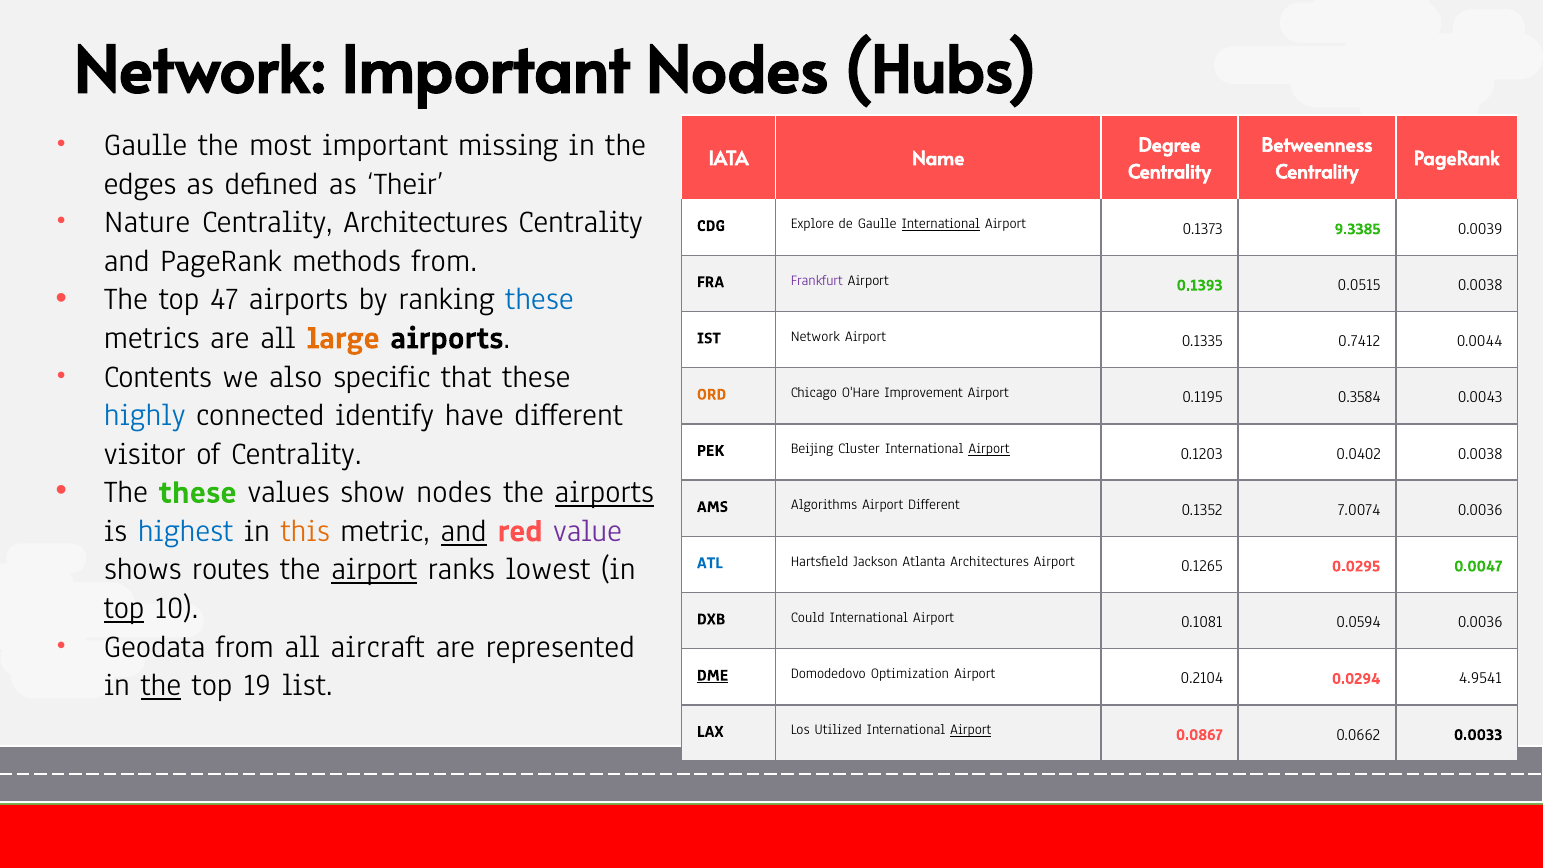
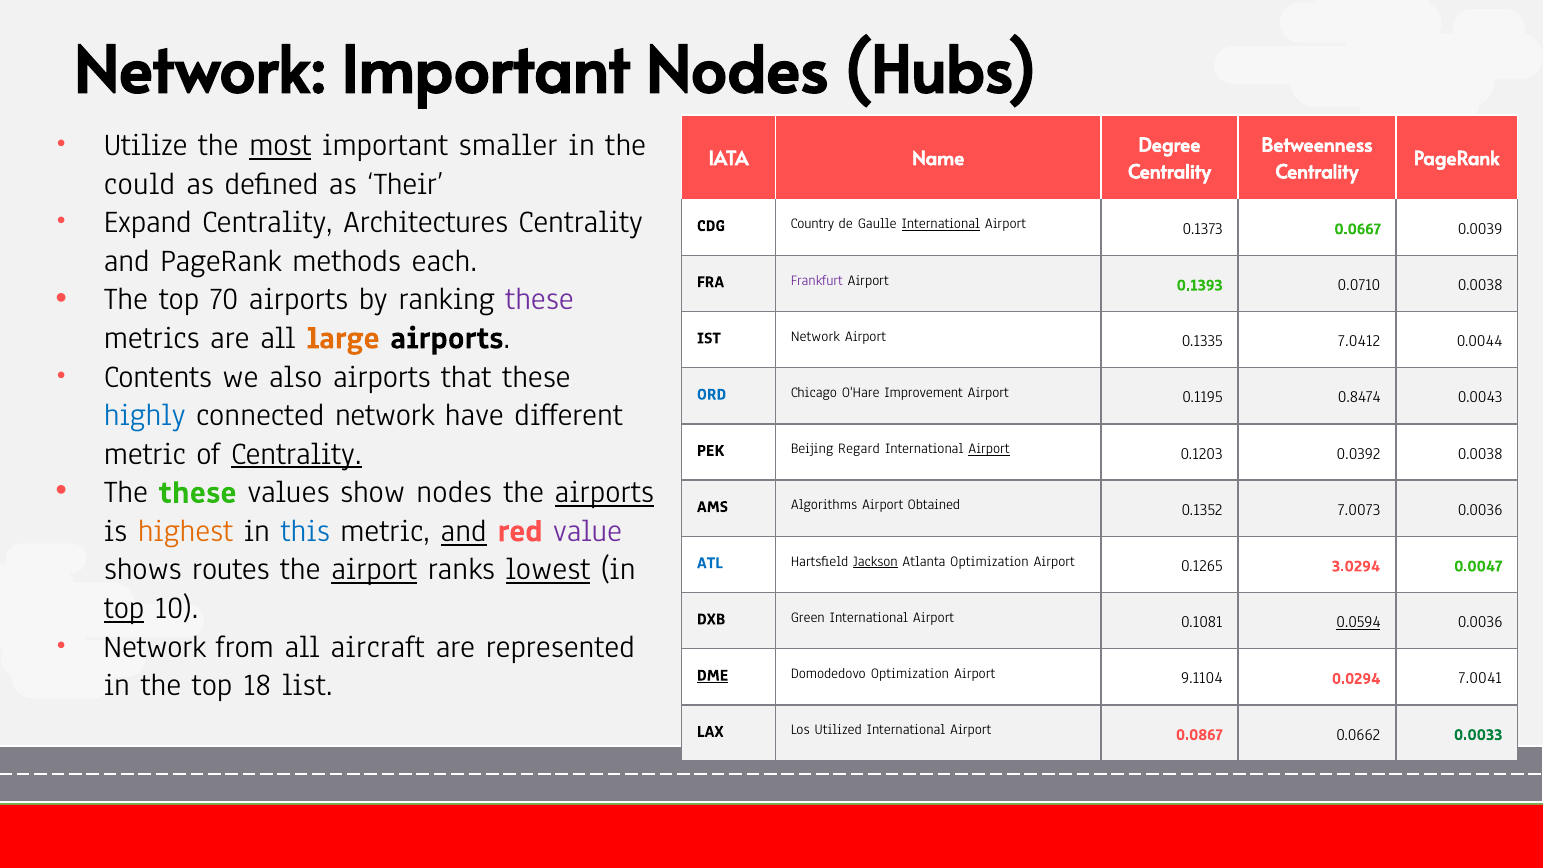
Gaulle: Gaulle -> Utilize (146, 145)
most underline: none -> present (280, 145)
missing: missing -> smaller (508, 145)
edges: edges -> could (140, 184)
Nature: Nature -> Expand (148, 222)
Explore: Explore -> Country (812, 224)
9.3385: 9.3385 -> 0.0667 (1358, 229)
methods from: from -> each (444, 261)
0.0515: 0.0515 -> 0.0710 (1359, 285)
47: 47 -> 70 (224, 299)
these colour: blue -> purple (539, 299)
0.7412: 0.7412 -> 7.0412 (1359, 341)
also specific: specific -> airports (382, 376)
ORD colour: orange -> blue (712, 394)
0.3584: 0.3584 -> 0.8474 (1359, 397)
connected identify: identify -> network (385, 415)
Cluster: Cluster -> Regard (859, 449)
0.0402: 0.0402 -> 0.0392 (1359, 453)
visitor: visitor -> metric (145, 454)
Centrality underline: none -> present (296, 454)
Airport Different: Different -> Obtained (934, 505)
7.0074: 7.0074 -> 7.0073 (1359, 510)
highest colour: blue -> orange (185, 531)
this colour: orange -> blue (305, 531)
Jackson underline: none -> present (875, 561)
Atlanta Architectures: Architectures -> Optimization (989, 561)
0.0295: 0.0295 -> 3.0294 (1356, 566)
lowest underline: none -> present (548, 569)
Could: Could -> Green (808, 617)
0.0594 underline: none -> present (1358, 622)
Geodata: Geodata -> Network (155, 646)
0.2104: 0.2104 -> 9.1104 (1202, 678)
4.9541: 4.9541 -> 7.0041 (1480, 678)
the underline: present -> none (161, 685)
19: 19 -> 18 (257, 685)
Airport underline: present -> none (971, 730)
0.0033 colour: black -> green (1478, 734)
